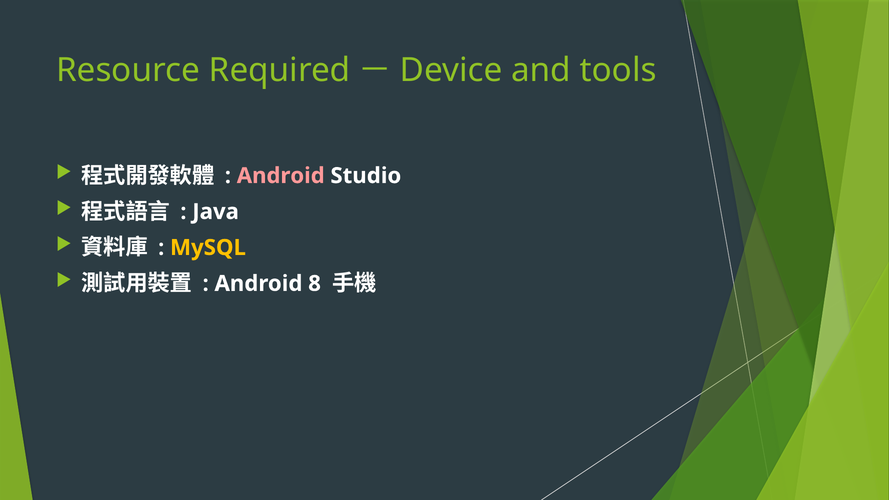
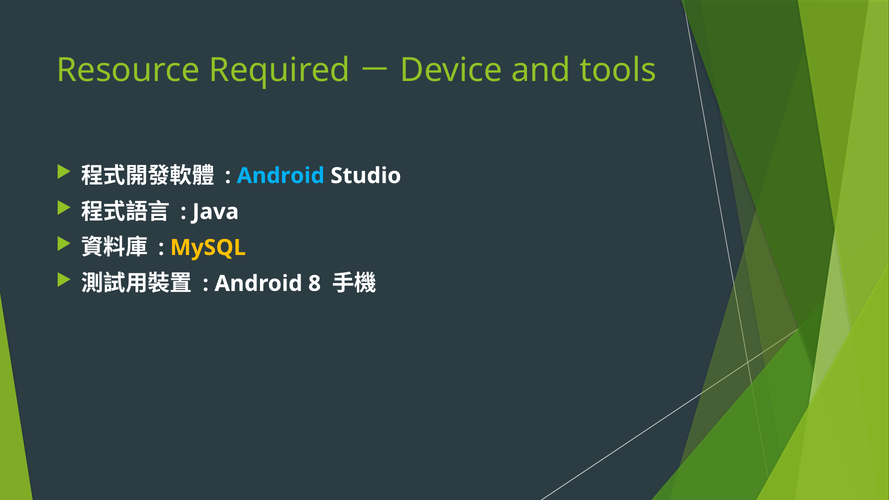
Android colour: pink -> light blue (281, 176)
